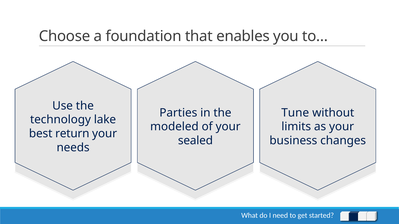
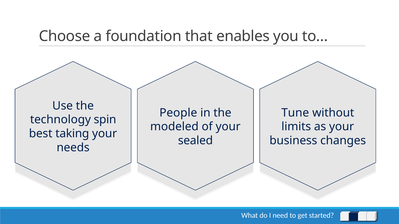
Parties: Parties -> People (178, 113)
lake: lake -> spin (105, 120)
return: return -> taking (72, 134)
